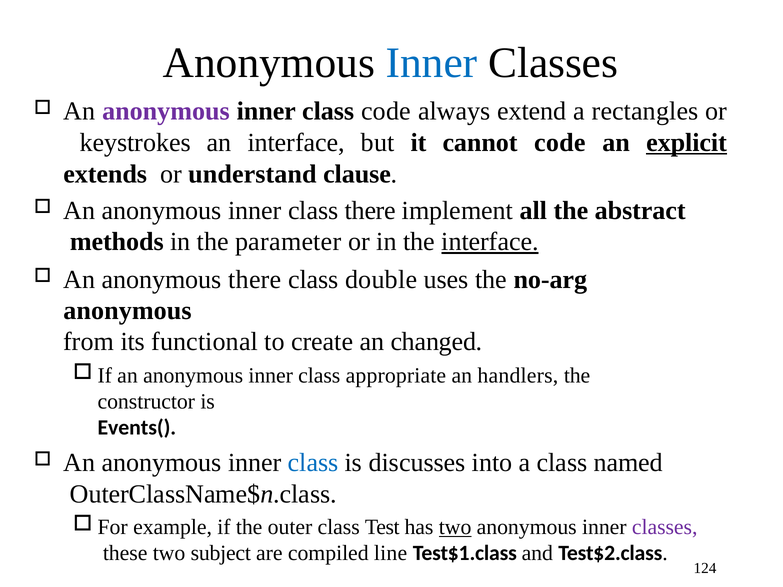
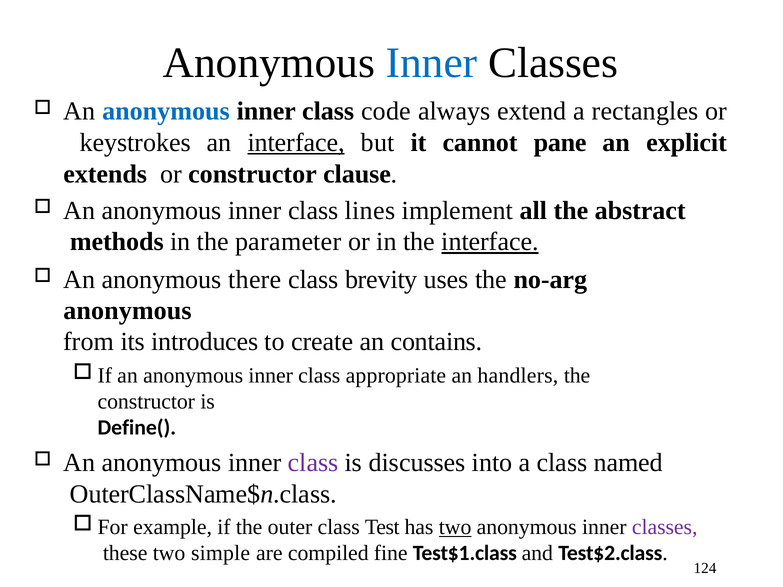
anonymous colour: purple -> blue (166, 111)
interface underline: none -> present (296, 143)
cannot code: code -> pane (560, 143)
explicit underline: present -> none (686, 143)
or understand: understand -> constructor (252, 174)
class there: there -> lines (370, 211)
double: double -> brevity (381, 280)
functional: functional -> introduces (205, 342)
changed: changed -> contains (437, 342)
Events(: Events( -> Define( (137, 428)
class colour: blue -> purple (313, 463)
subject: subject -> simple (221, 553)
line: line -> fine (391, 553)
